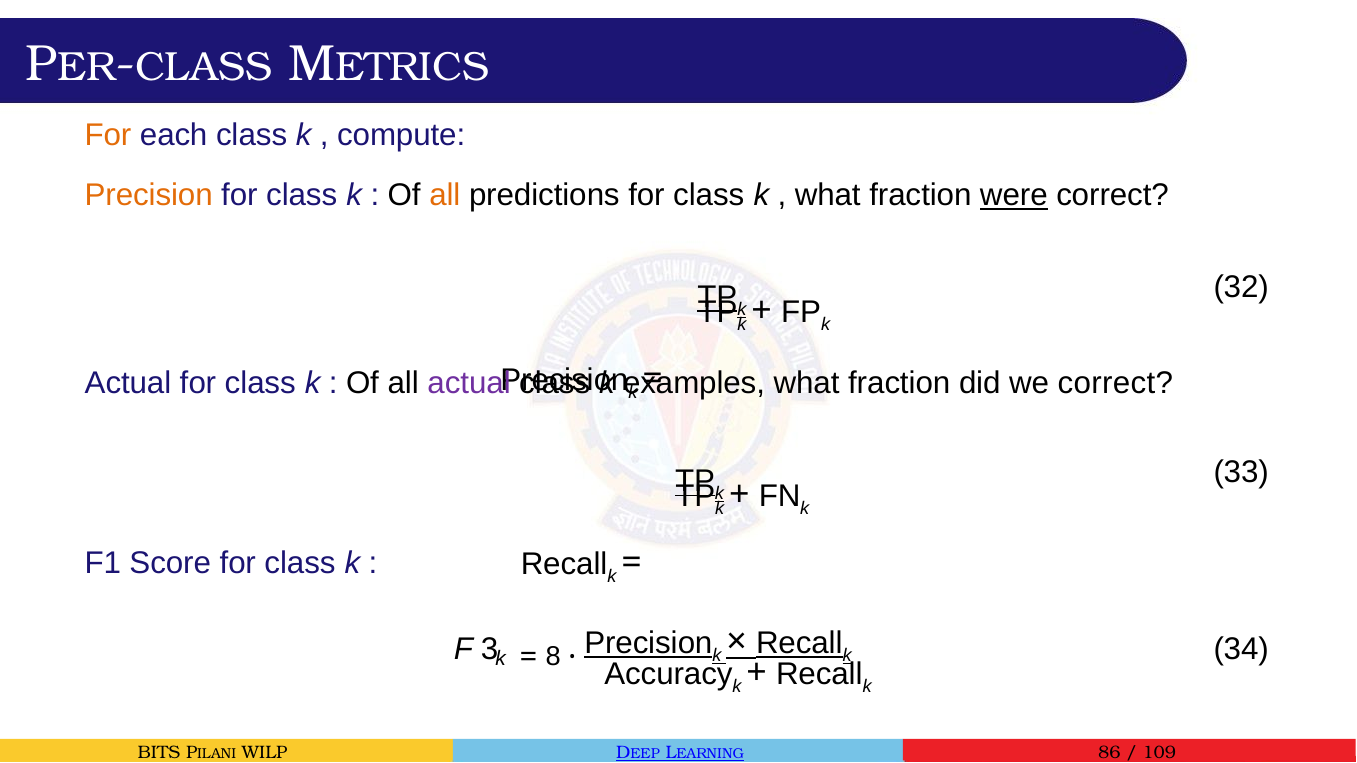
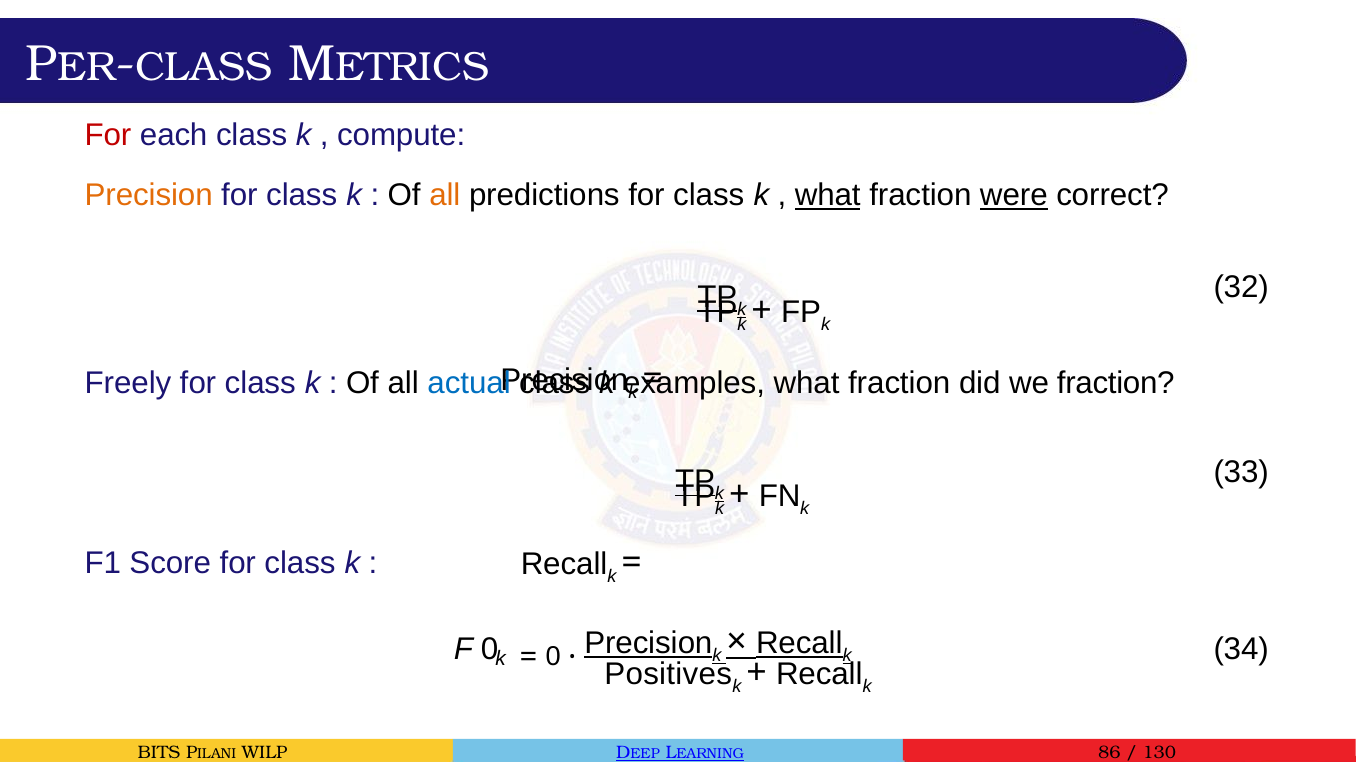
For colour: orange -> red (108, 135)
what underline: none -> present (828, 196)
Actual: Actual -> Freely (128, 384)
actual colour: purple -> blue (469, 384)
we correct: correct -> fraction (1116, 384)
F 3: 3 -> 0 (490, 650)
8: 8 -> 0 (553, 657)
Accuracy: Accuracy -> Positives (668, 675)
109: 109 -> 130 (1159, 753)
